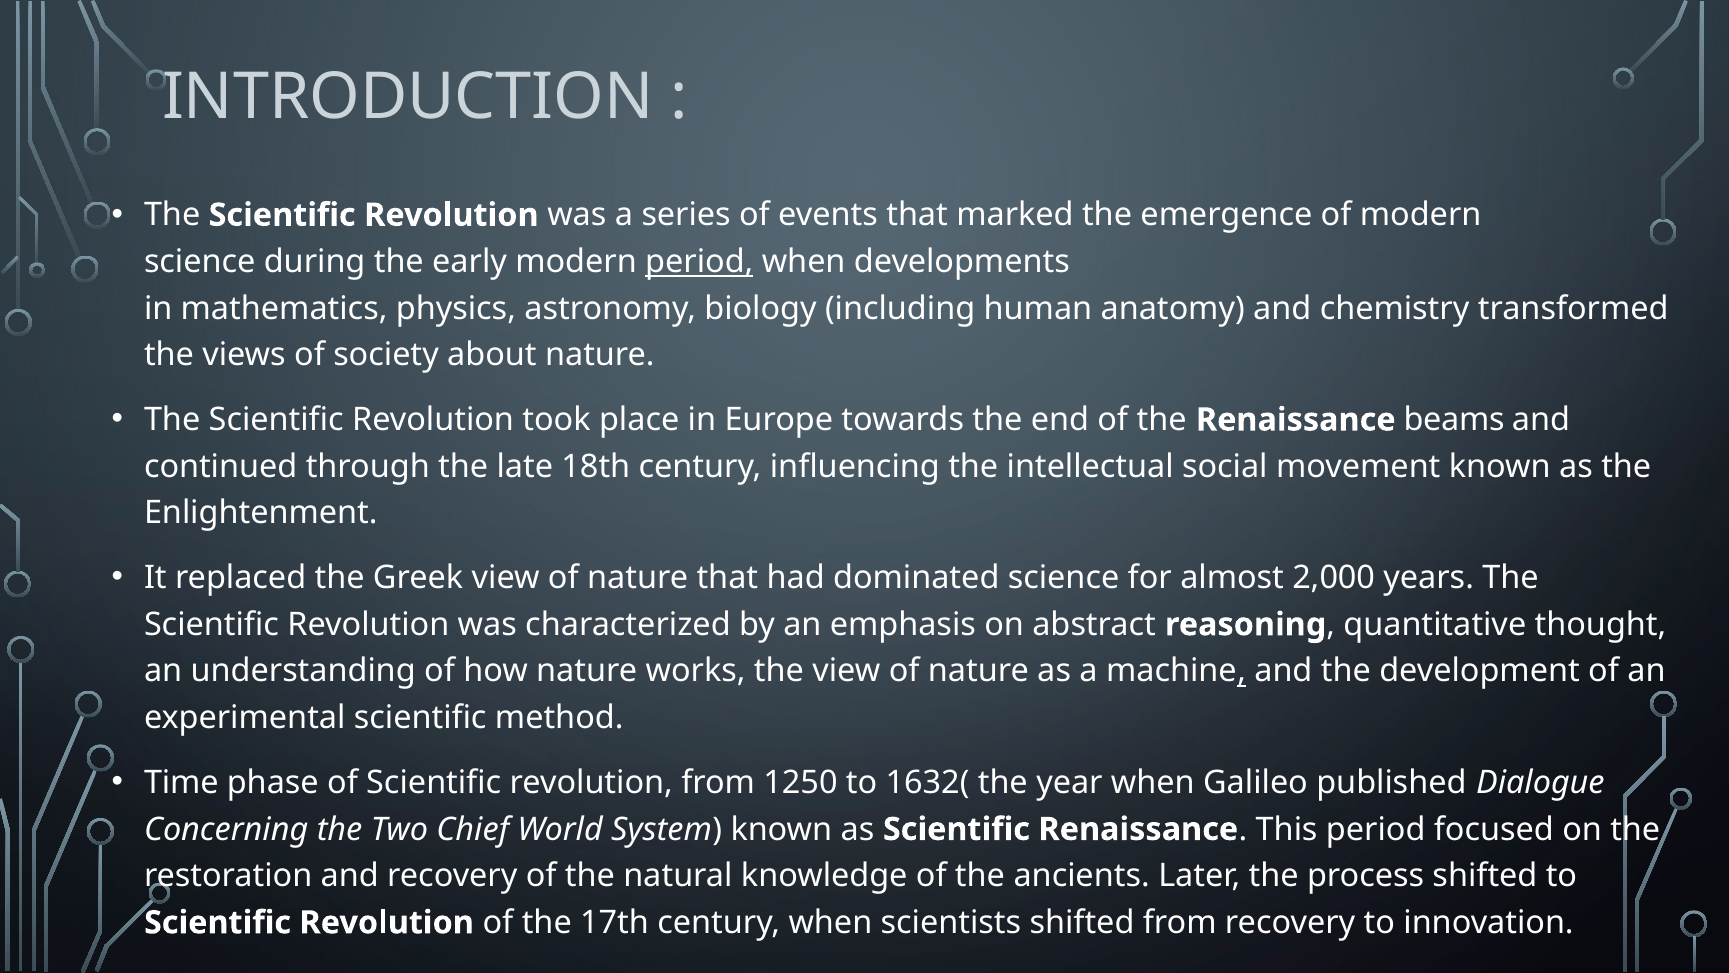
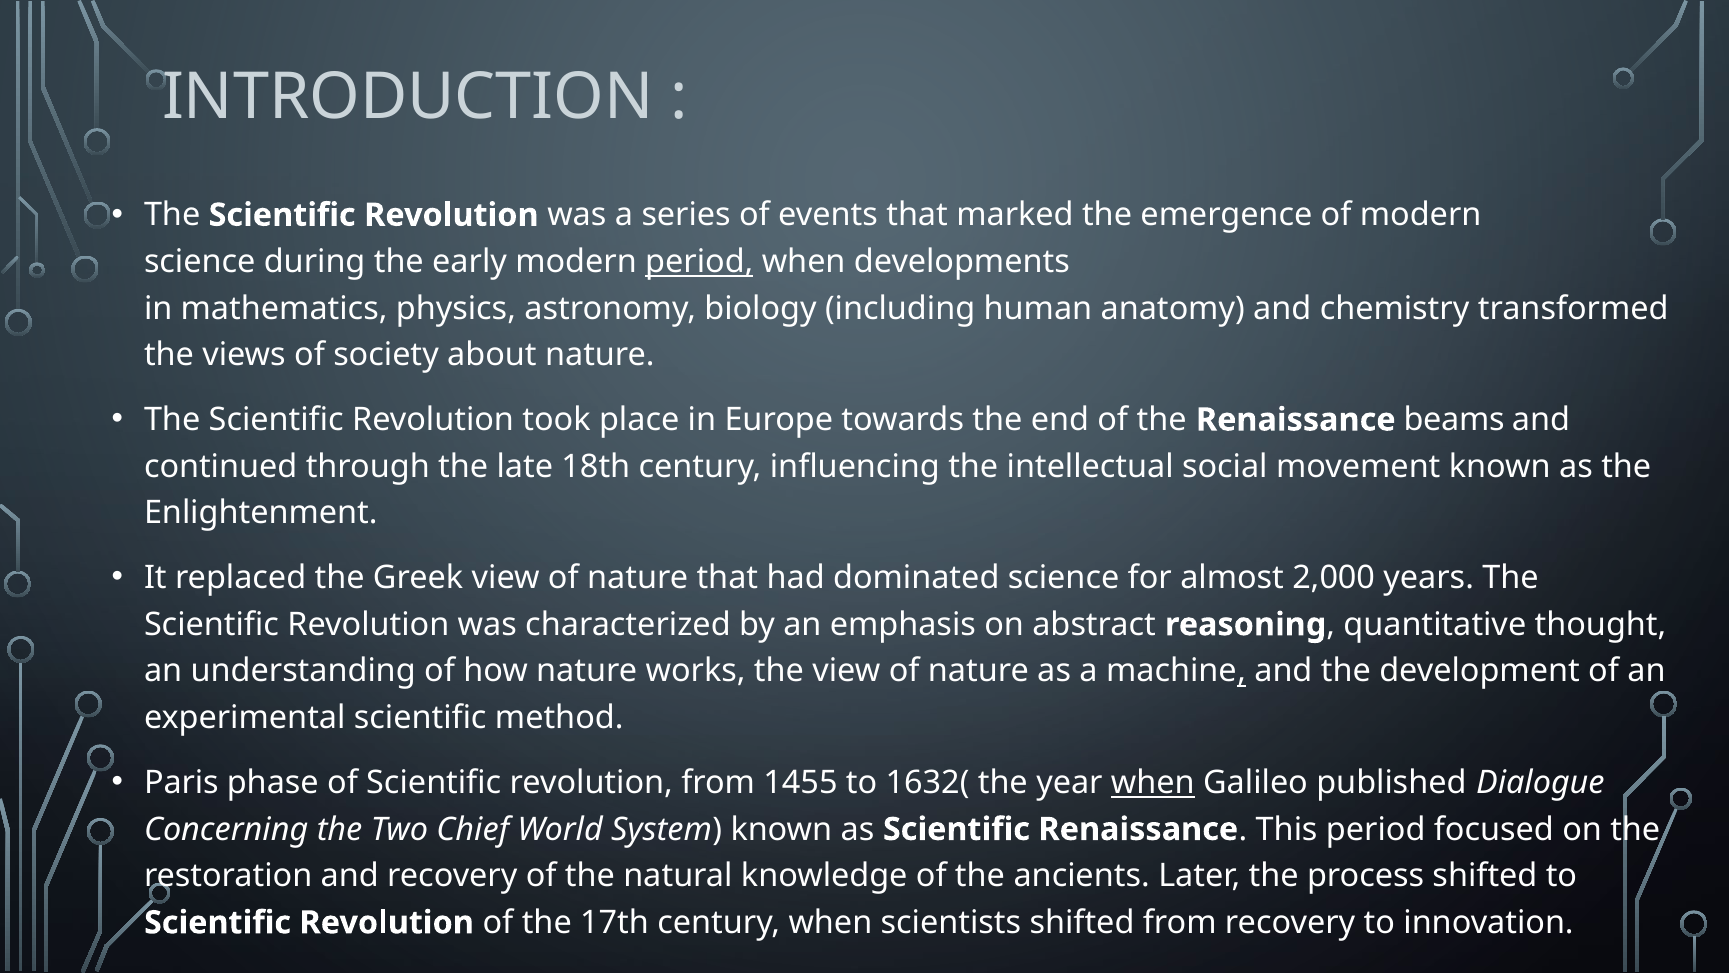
Time: Time -> Paris (181, 782)
1250: 1250 -> 1455 (800, 782)
when underline: none -> present (1153, 782)
